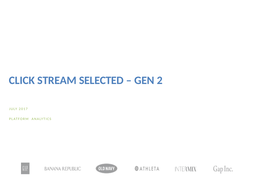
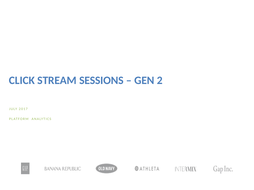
SELECTED: SELECTED -> SESSIONS (101, 81)
